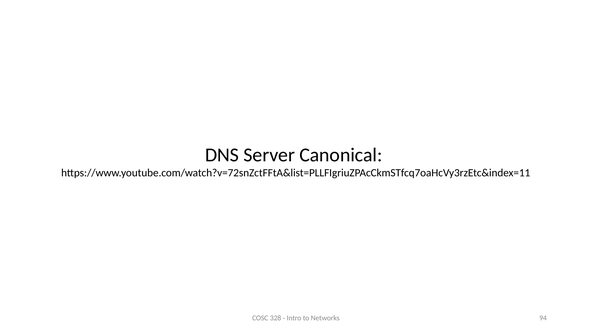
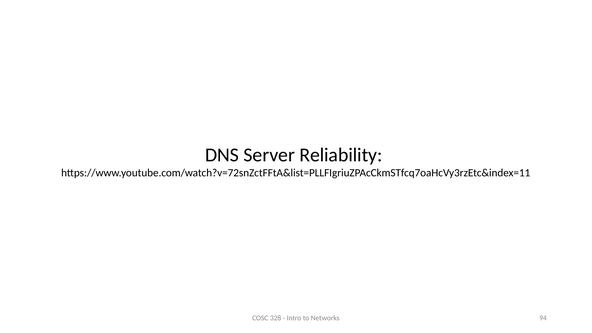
Canonical: Canonical -> Reliability (341, 155)
